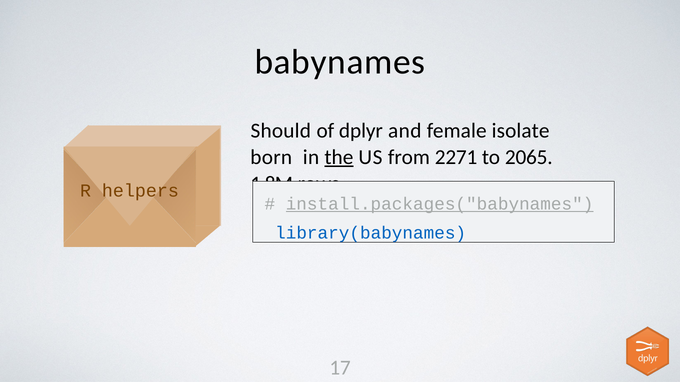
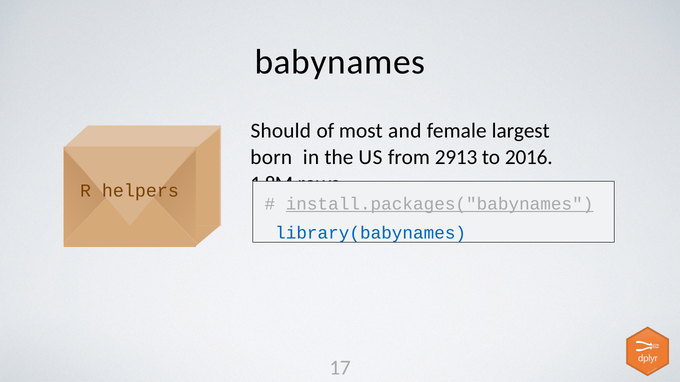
dplyr: dplyr -> most (361, 131)
isolate: isolate -> largest (521, 131)
the underline: present -> none (339, 157)
2271: 2271 -> 2913 (456, 157)
2065: 2065 -> 2016 (529, 157)
